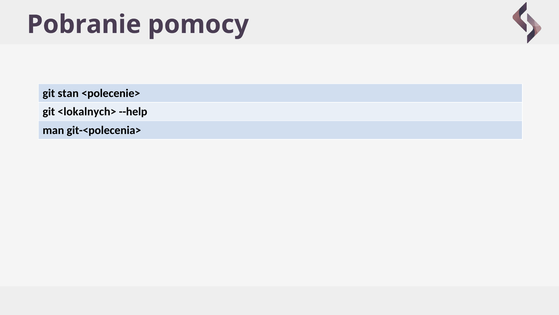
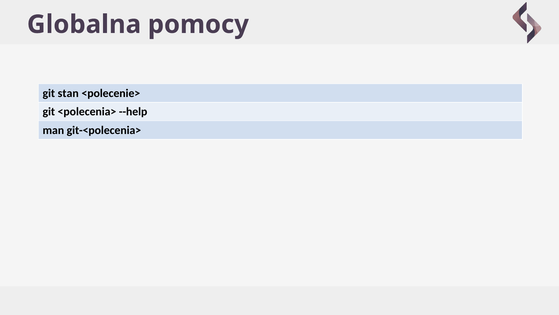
Pobranie: Pobranie -> Globalna (84, 24)
<lokalnych>: <lokalnych> -> <polecenia> (87, 112)
